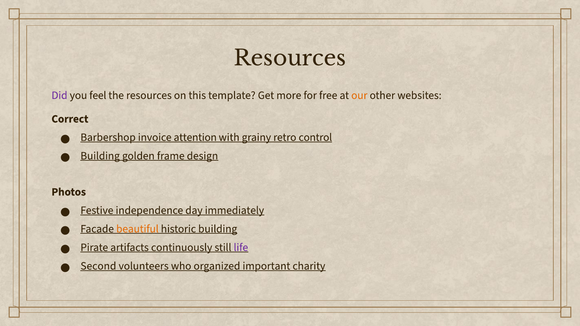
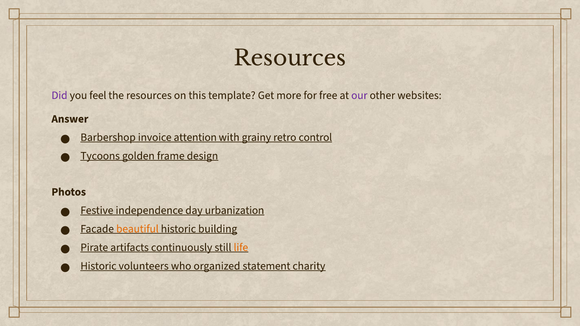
our colour: orange -> purple (359, 95)
Correct: Correct -> Answer (70, 119)
Building: Building -> Tycoons (100, 156)
immediately: immediately -> urbanization (234, 210)
life colour: purple -> orange (241, 248)
Second: Second -> Historic (98, 266)
important: important -> statement (266, 266)
